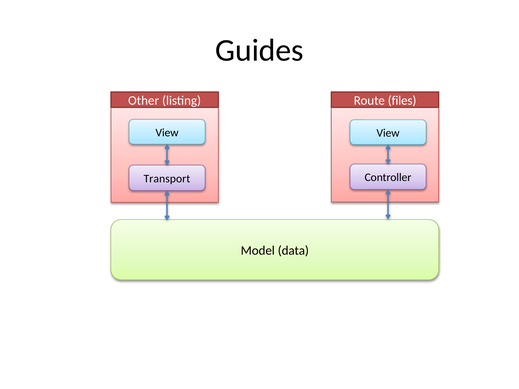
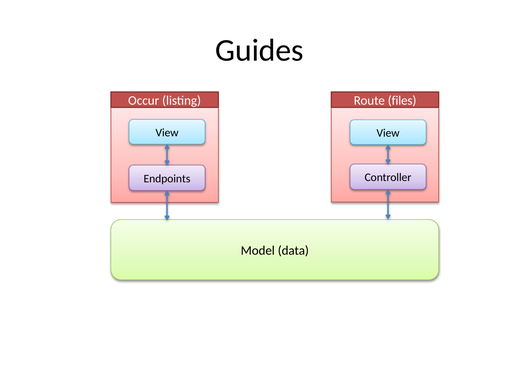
Other: Other -> Occur (144, 101)
Transport: Transport -> Endpoints (167, 179)
